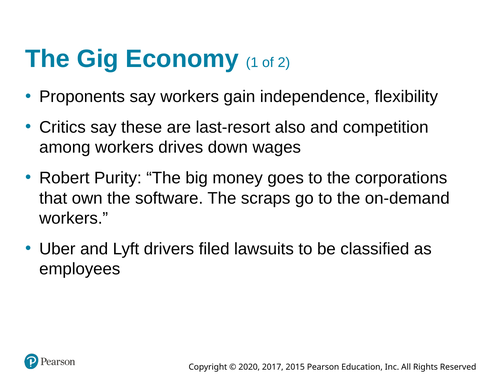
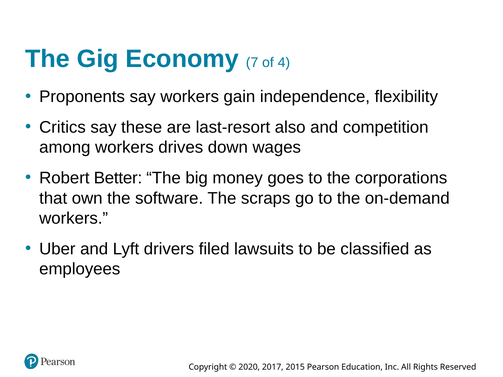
1: 1 -> 7 (252, 63)
2: 2 -> 4 (284, 63)
Purity: Purity -> Better (118, 178)
